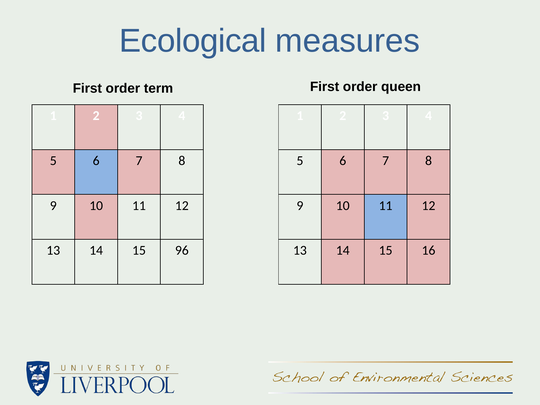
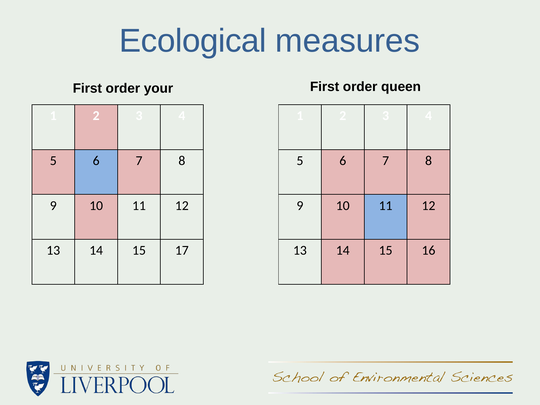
term: term -> your (159, 88)
96: 96 -> 17 (182, 250)
